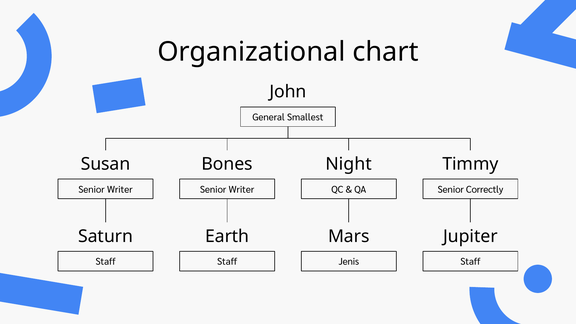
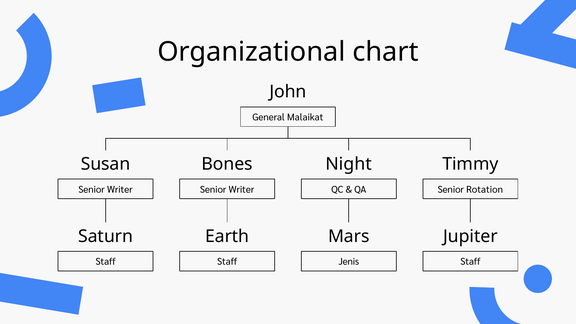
Smallest: Smallest -> Malaikat (305, 117)
Correctly: Correctly -> Rotation (485, 190)
